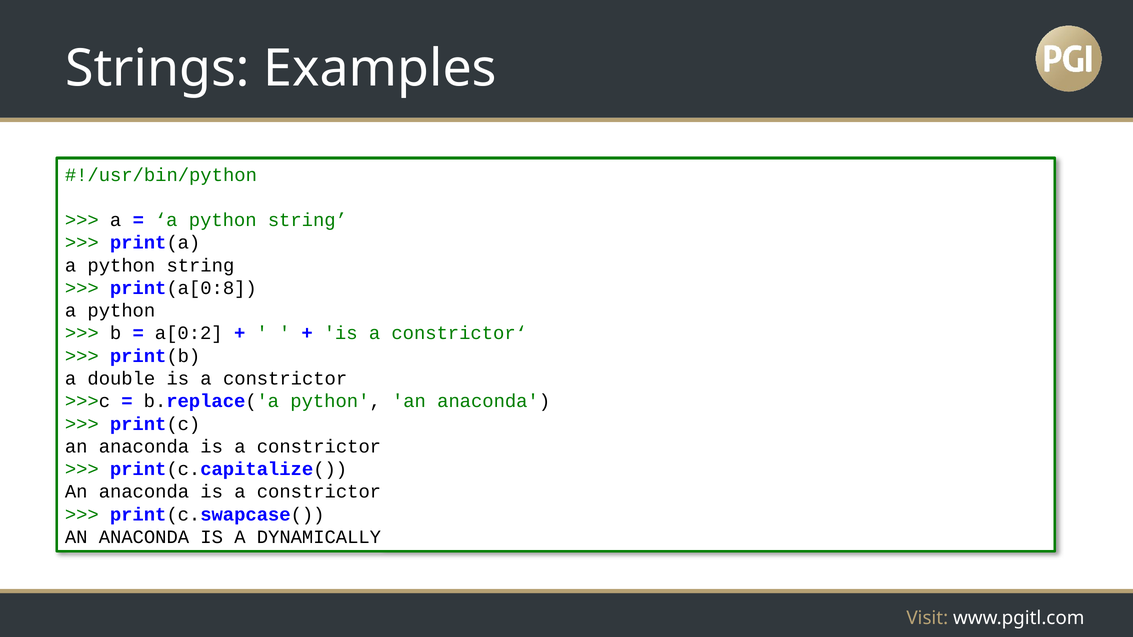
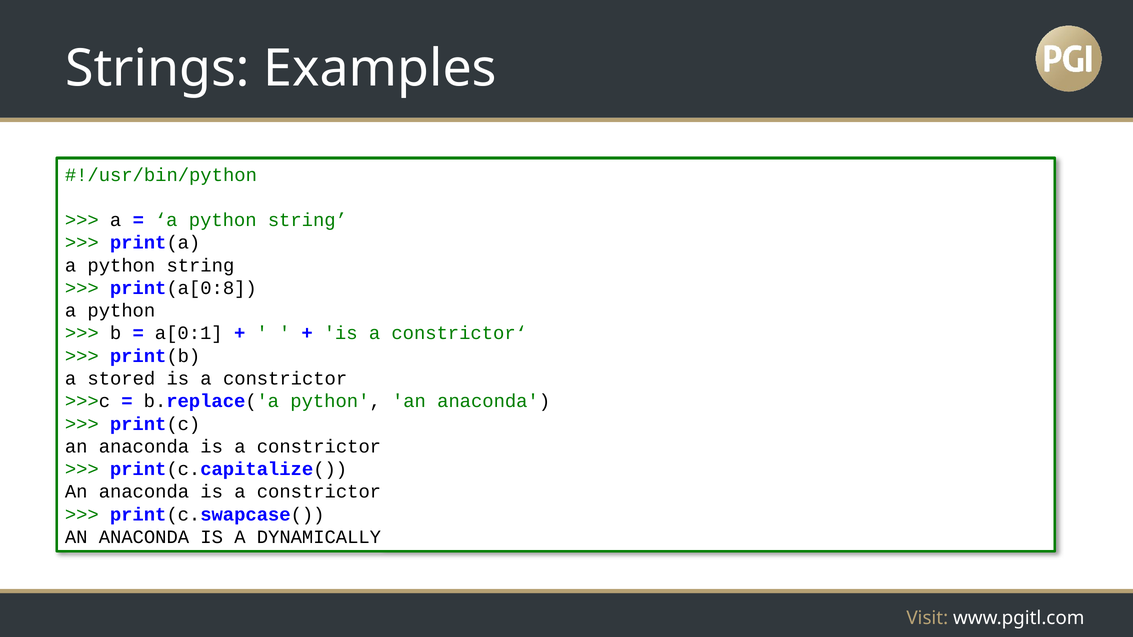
a[0:2: a[0:2 -> a[0:1 (189, 333)
double: double -> stored (121, 379)
